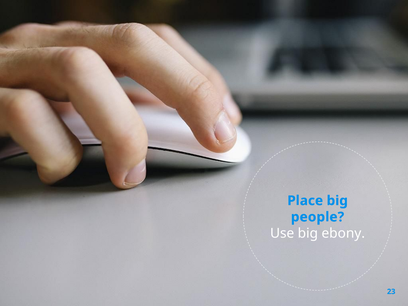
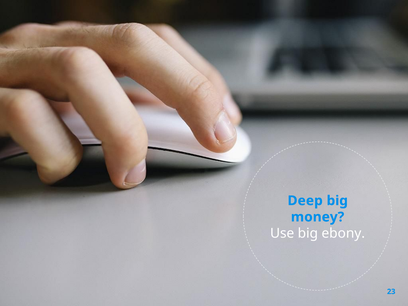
Place: Place -> Deep (305, 201)
people: people -> money (318, 217)
